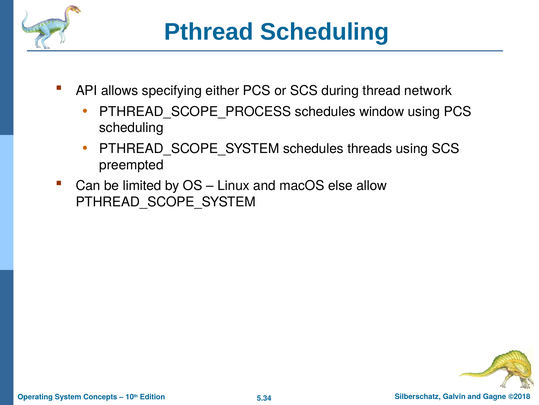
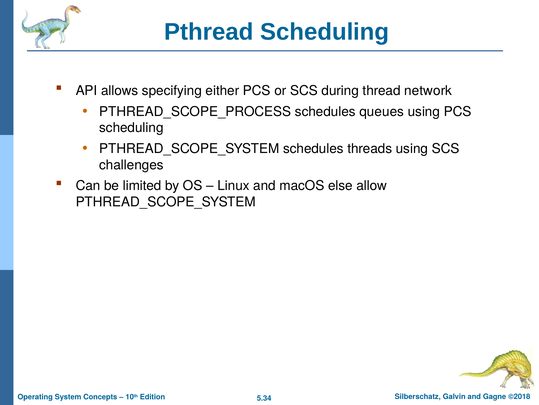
window: window -> queues (382, 111)
preempted: preempted -> challenges (131, 165)
